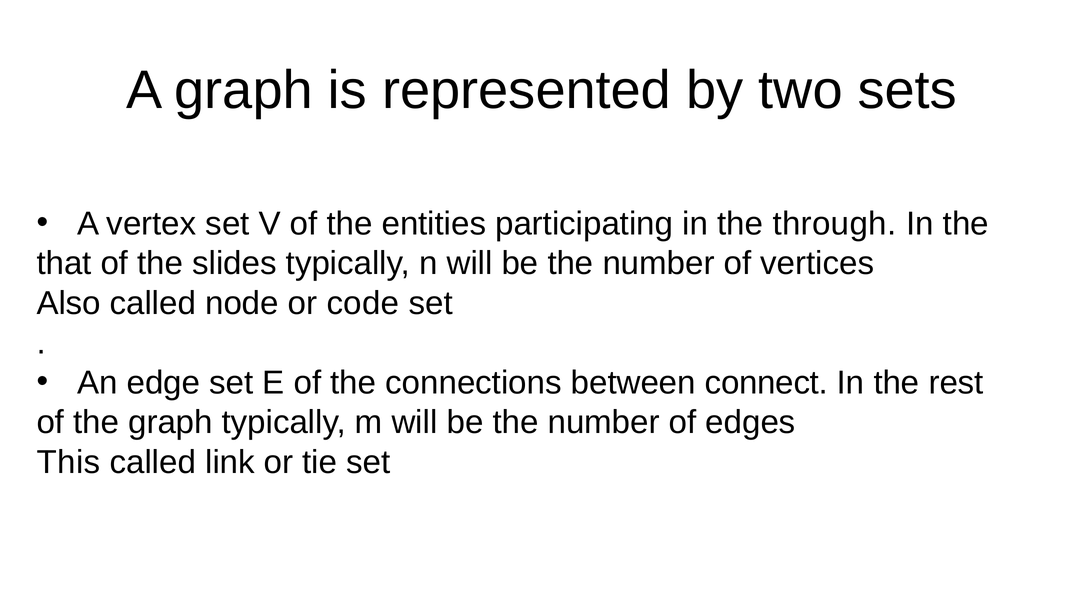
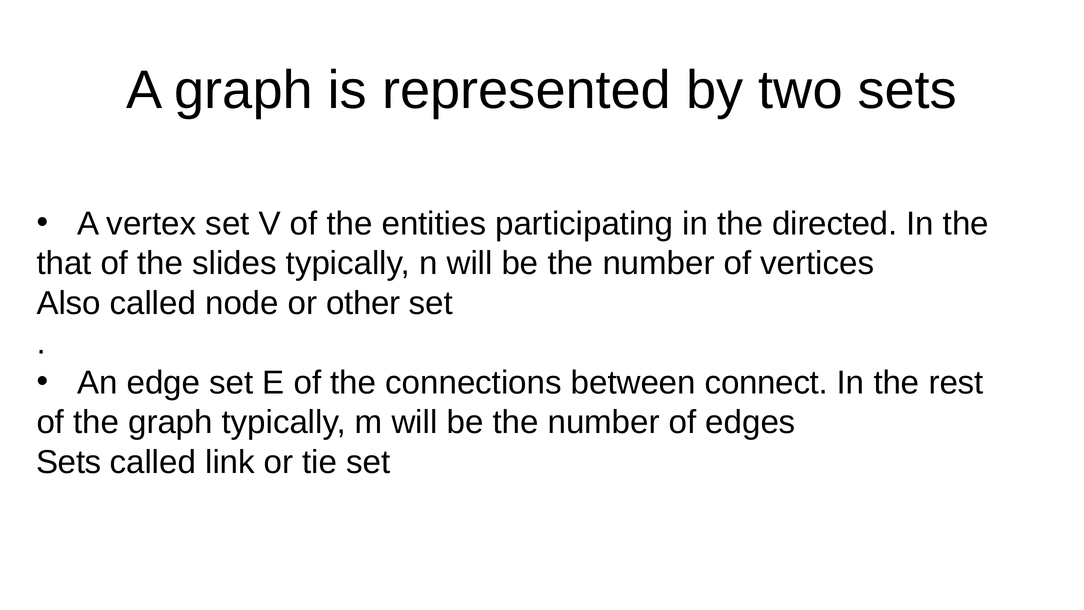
through: through -> directed (835, 224)
code: code -> other (363, 303)
This: This -> Sets (69, 462)
